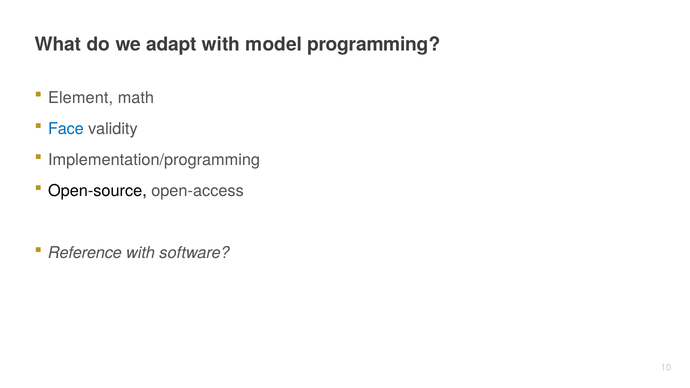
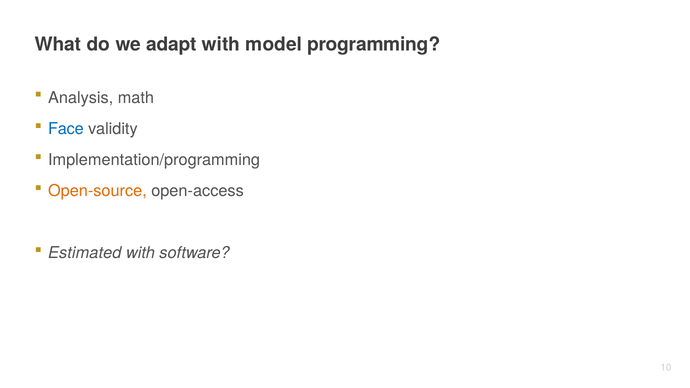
Element: Element -> Analysis (81, 98)
Open-source colour: black -> orange (97, 191)
Reference: Reference -> Estimated (85, 253)
